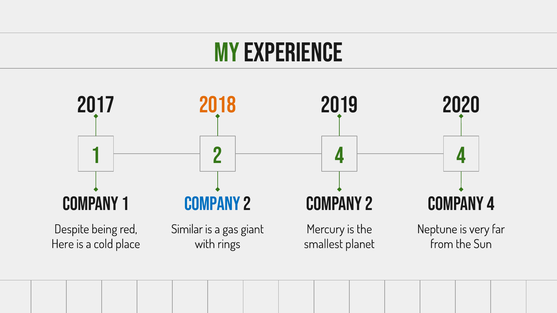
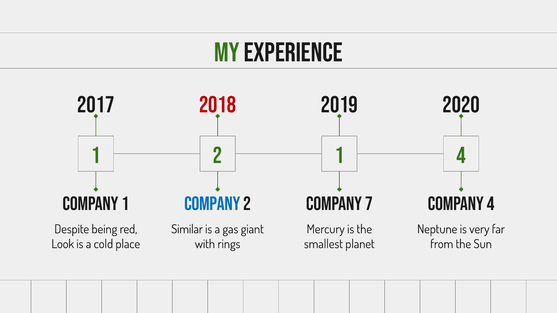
2018 colour: orange -> red (218, 105)
2 4: 4 -> 1 (339, 156)
2: 2 -> 7 (369, 204)
Here: Here -> Look (63, 244)
